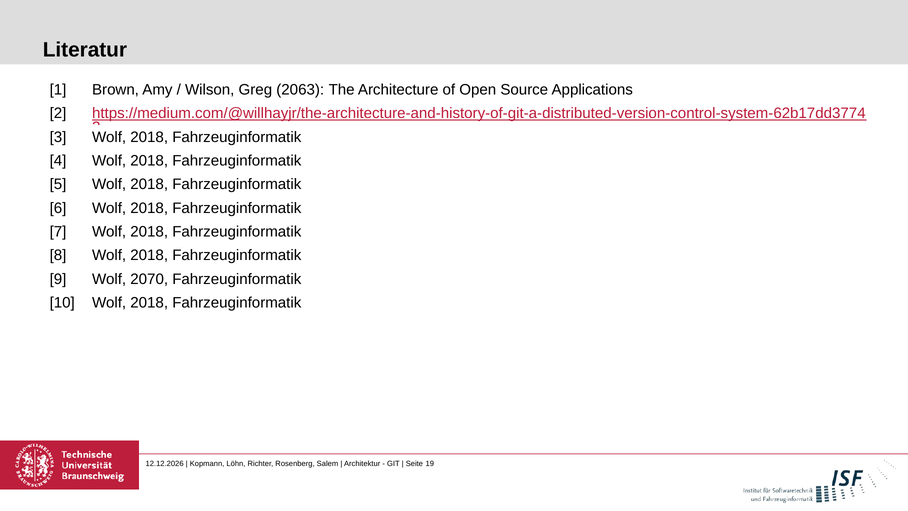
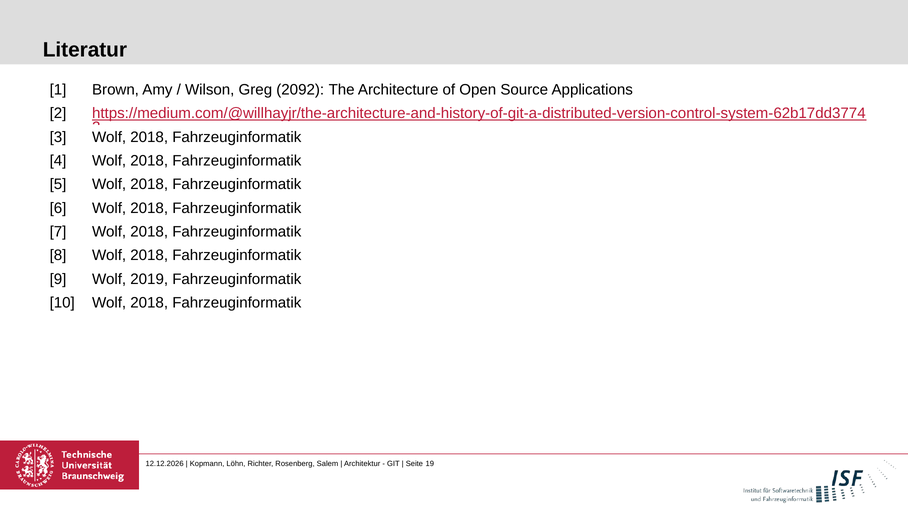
2063: 2063 -> 2092 (300, 90)
2070: 2070 -> 2019 (149, 279)
